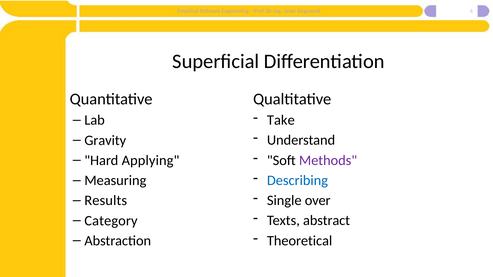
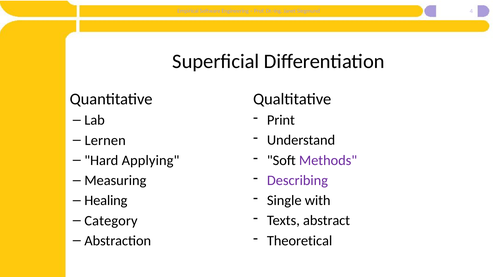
Take: Take -> Print (281, 120)
Gravity: Gravity -> Lernen (105, 140)
Describing colour: blue -> purple (297, 181)
over: over -> with (318, 201)
Results: Results -> Healing (106, 201)
